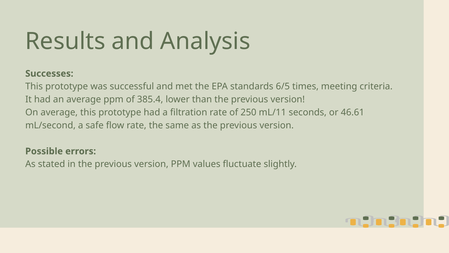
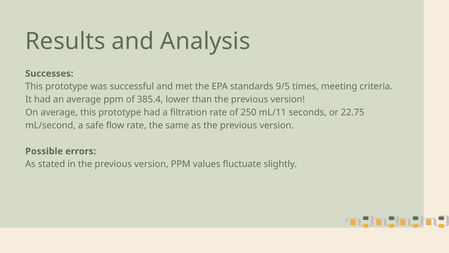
6/5: 6/5 -> 9/5 (283, 86)
46.61: 46.61 -> 22.75 (353, 112)
